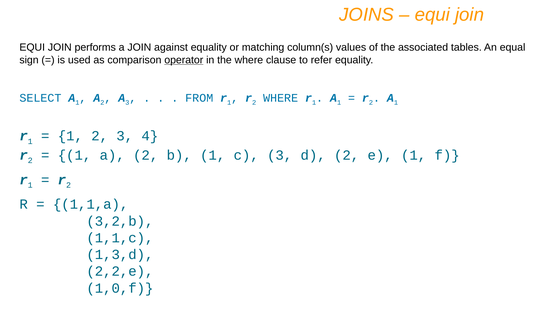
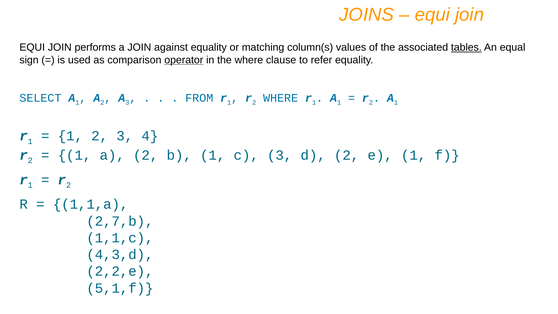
tables underline: none -> present (466, 47)
3,2,b: 3,2,b -> 2,7,b (120, 221)
1,3,d: 1,3,d -> 4,3,d (120, 254)
1,0,f: 1,0,f -> 5,1,f (120, 288)
